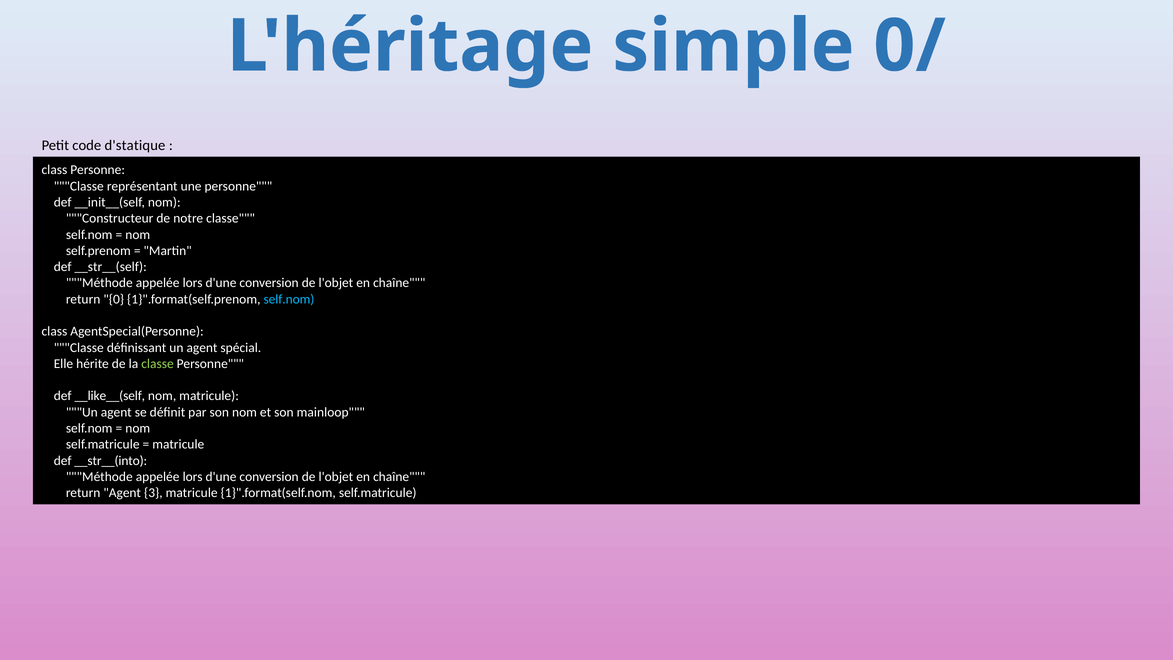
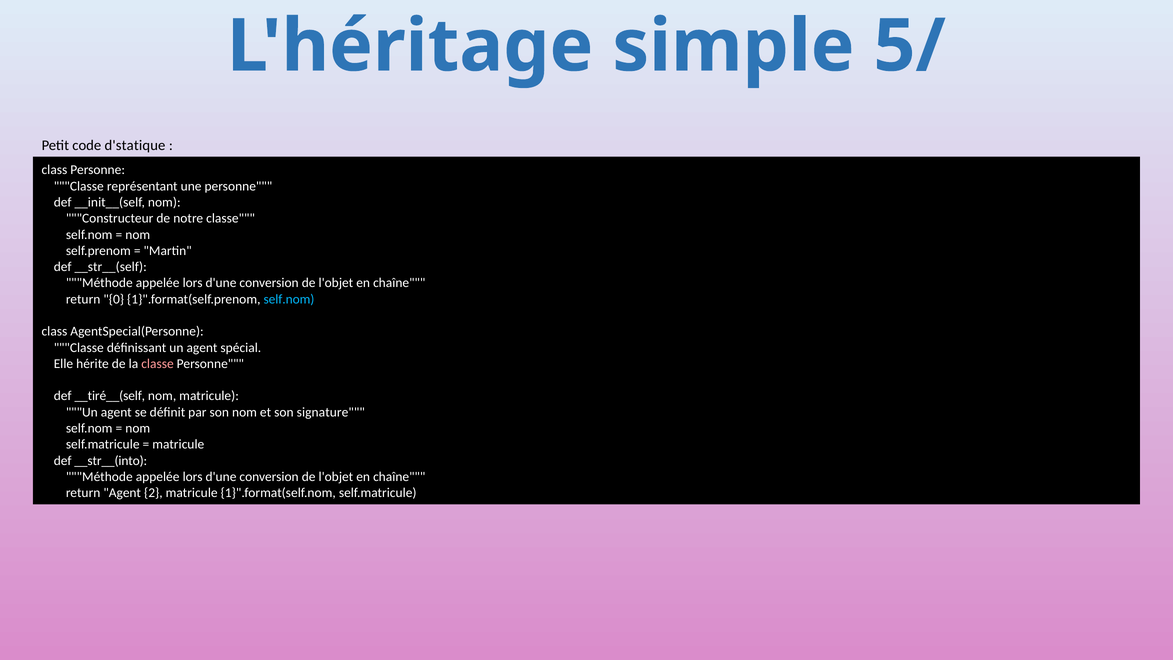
0/: 0/ -> 5/ (910, 46)
classe colour: light green -> pink (157, 364)
__like__(self: __like__(self -> __tiré__(self (110, 396)
mainloop: mainloop -> signature (331, 412)
3: 3 -> 2 (153, 493)
